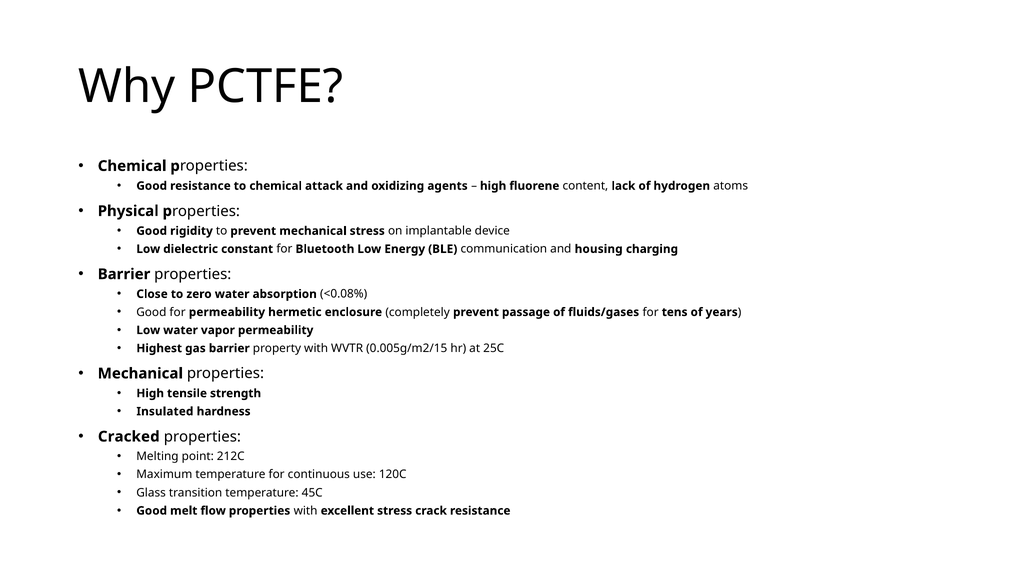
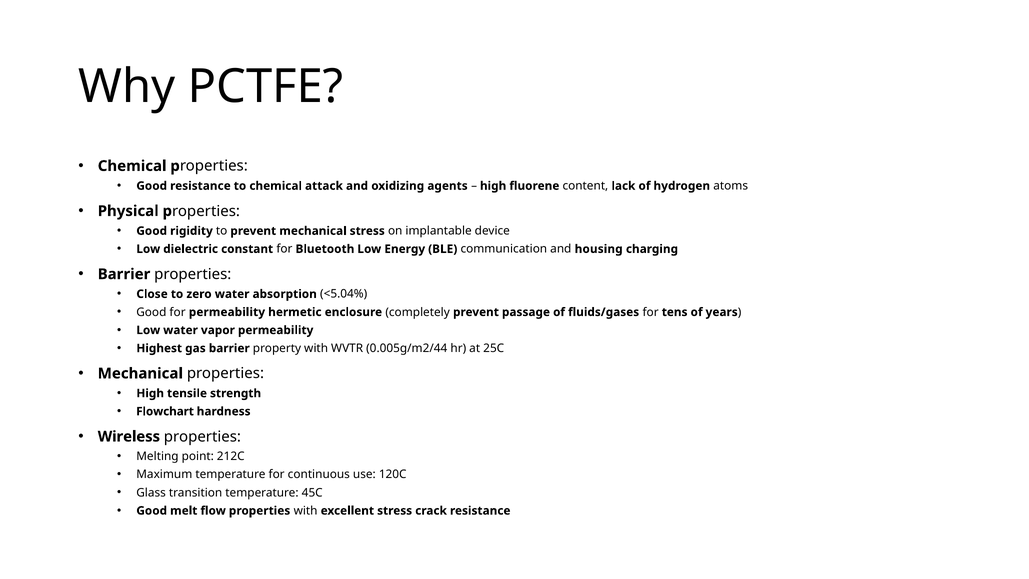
<0.08%: <0.08% -> <5.04% (344, 294)
0.005g/m2/15: 0.005g/m2/15 -> 0.005g/m2/44 (407, 348)
Insulated: Insulated -> Flowchart (165, 411)
Cracked: Cracked -> Wireless (129, 436)
